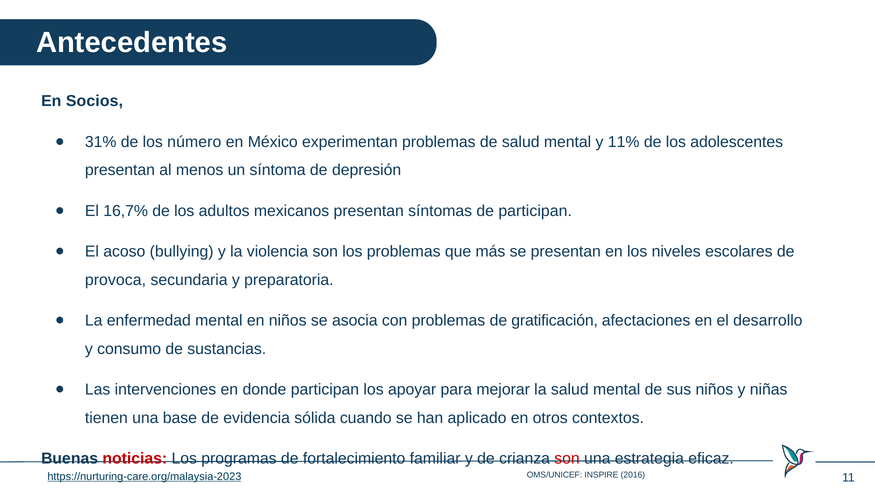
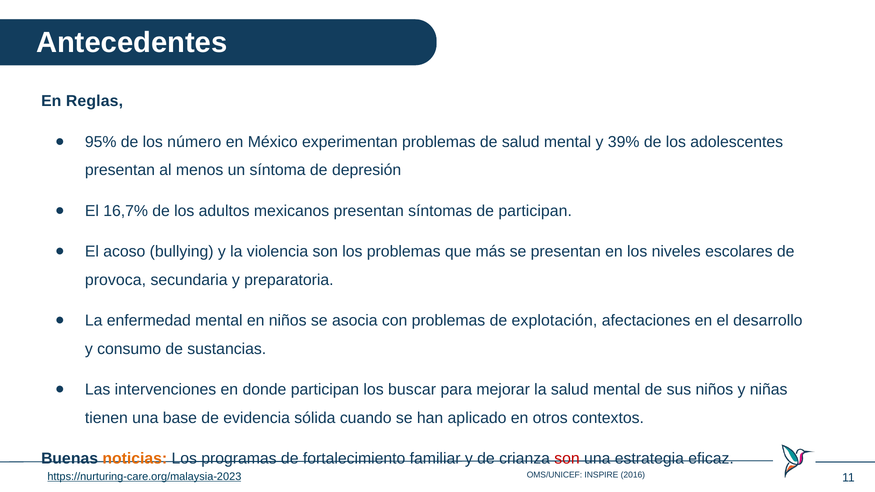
Socios: Socios -> Reglas (94, 101)
31%: 31% -> 95% (101, 142)
11%: 11% -> 39% (624, 142)
gratificación: gratificación -> explotación (554, 321)
apoyar: apoyar -> buscar (412, 390)
noticias colour: red -> orange (135, 459)
